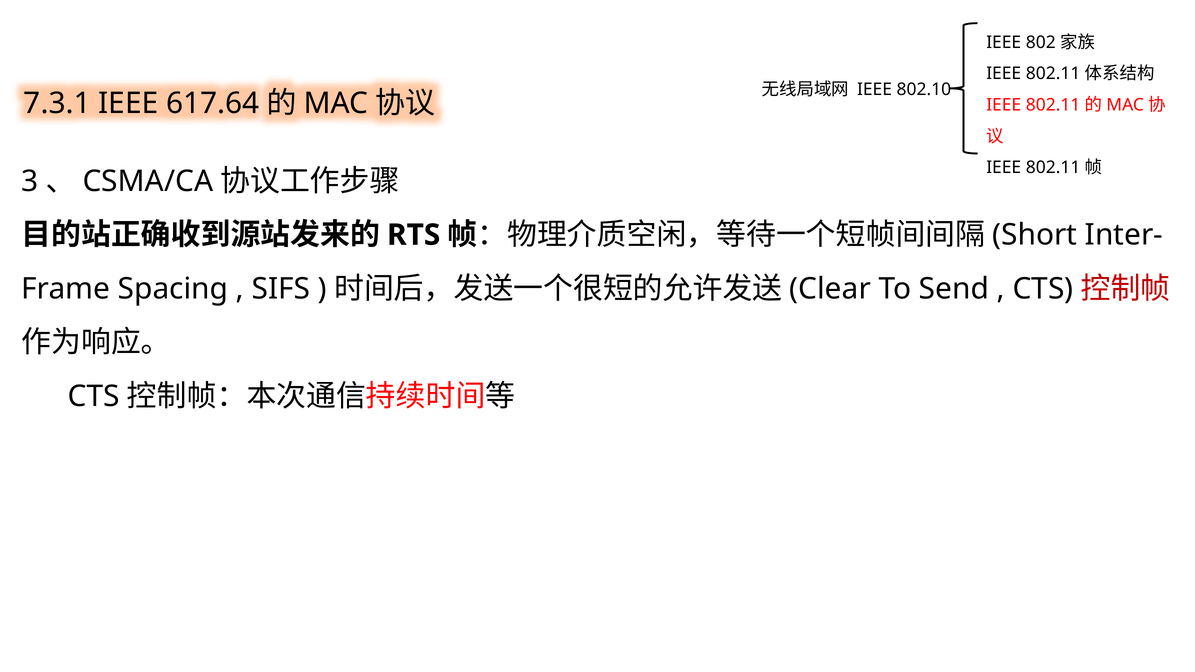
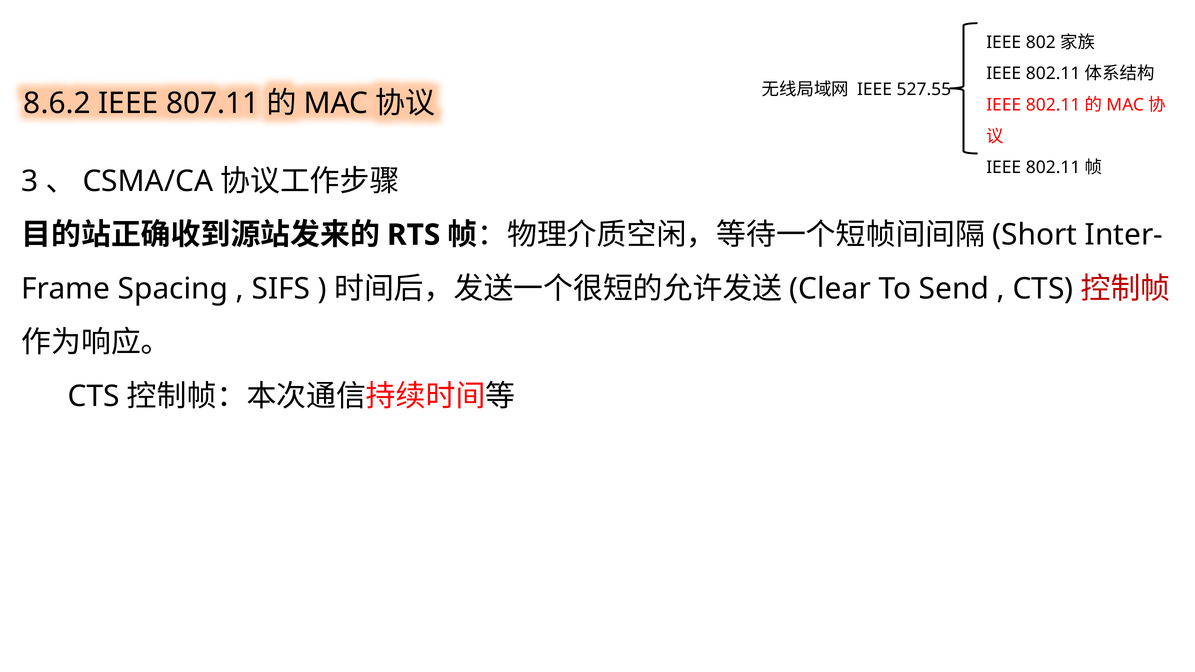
802.10: 802.10 -> 527.55 (924, 89)
7.3.1: 7.3.1 -> 8.6.2 (57, 103)
617.64: 617.64 -> 807.11 (213, 103)
